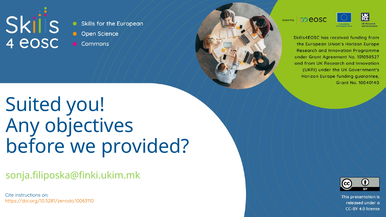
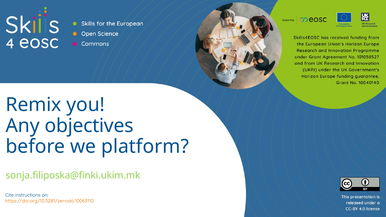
Suited: Suited -> Remix (33, 105)
provided: provided -> platform (145, 147)
